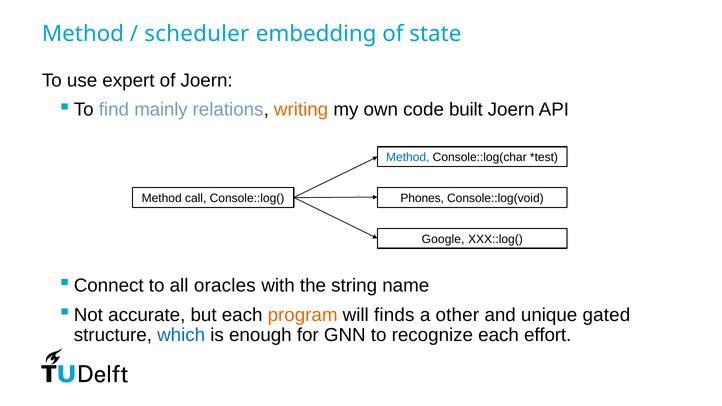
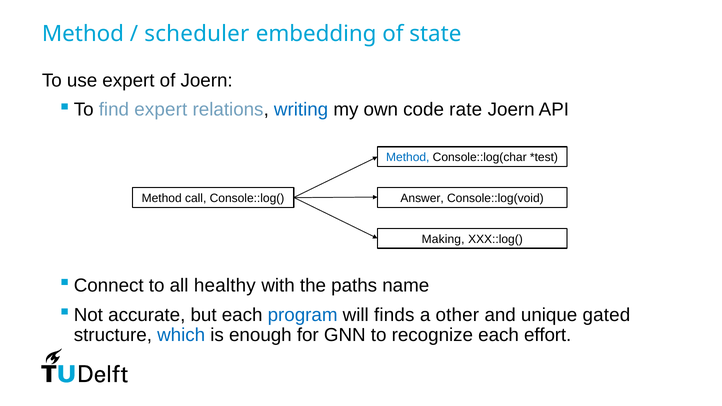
find mainly: mainly -> expert (161, 110)
writing colour: orange -> blue (301, 110)
built: built -> rate (466, 110)
Phones: Phones -> Answer (422, 198)
Google: Google -> Making (443, 239)
oracles: oracles -> healthy (225, 286)
string: string -> paths (354, 286)
program colour: orange -> blue (303, 315)
